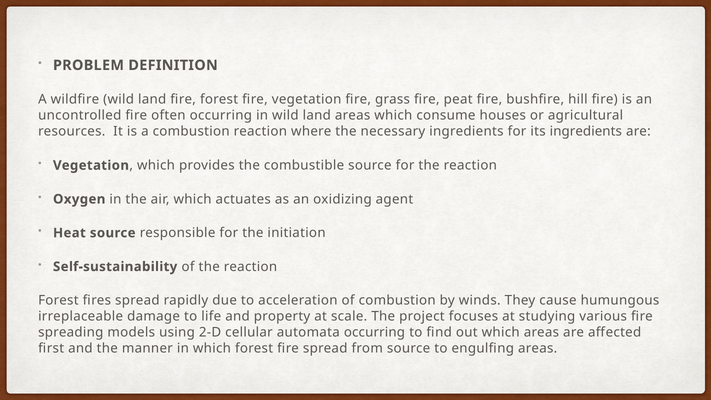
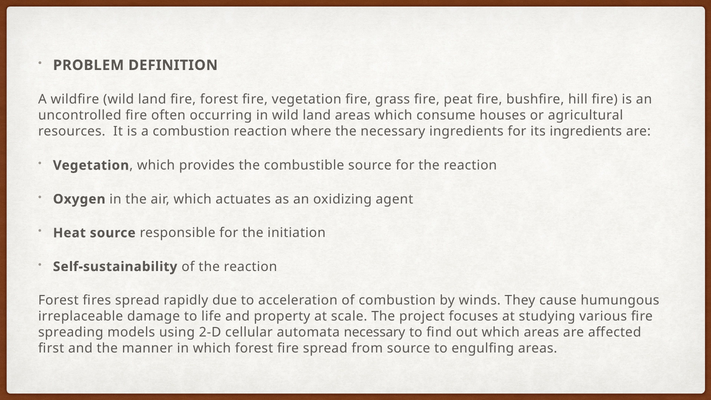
automata occurring: occurring -> necessary (375, 332)
